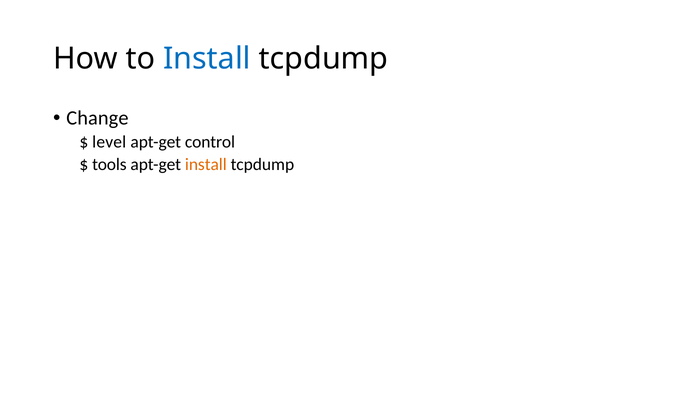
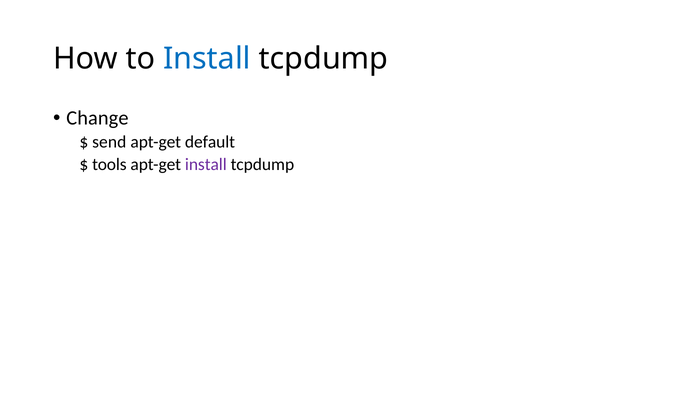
level: level -> send (109, 142)
control: control -> default (210, 142)
install colour: orange -> purple (206, 165)
